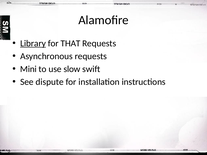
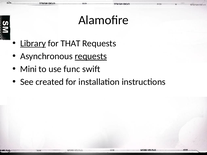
requests underline: none -> present (91, 56)
slow: slow -> func (72, 69)
dispute: dispute -> created (50, 82)
